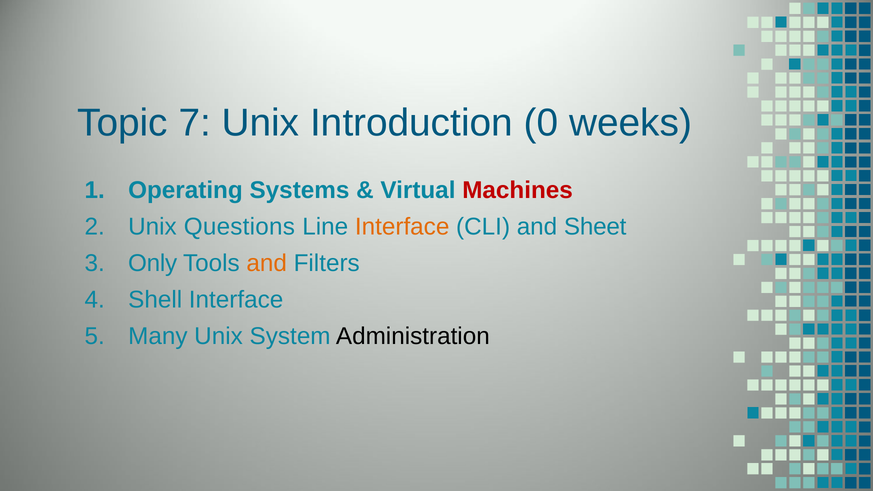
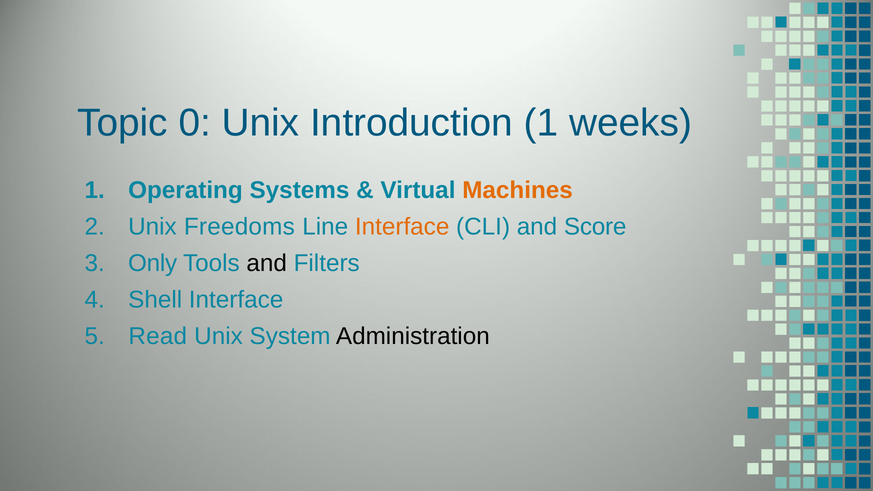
7: 7 -> 0 (195, 123)
Introduction 0: 0 -> 1 (541, 123)
Machines colour: red -> orange (518, 190)
Questions: Questions -> Freedoms (239, 227)
Sheet: Sheet -> Score (595, 227)
and colour: orange -> black (267, 263)
Many: Many -> Read (158, 336)
